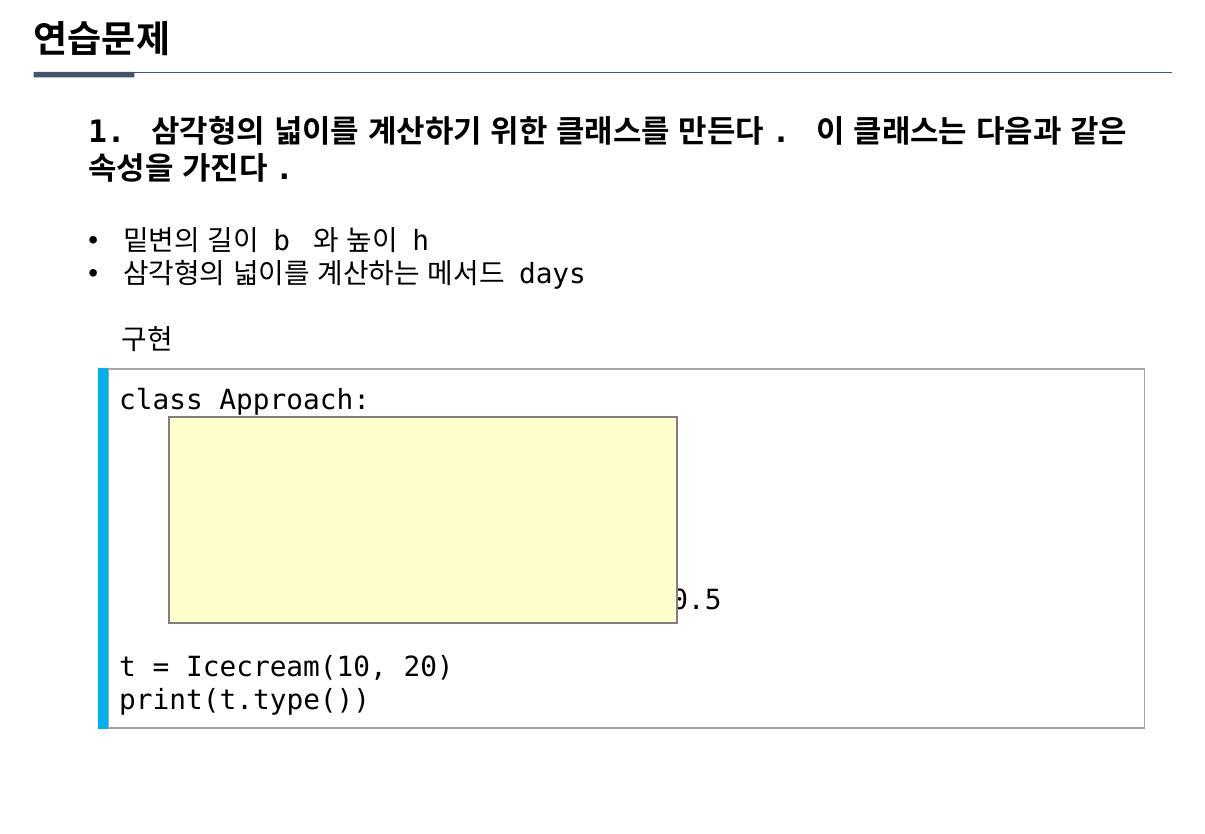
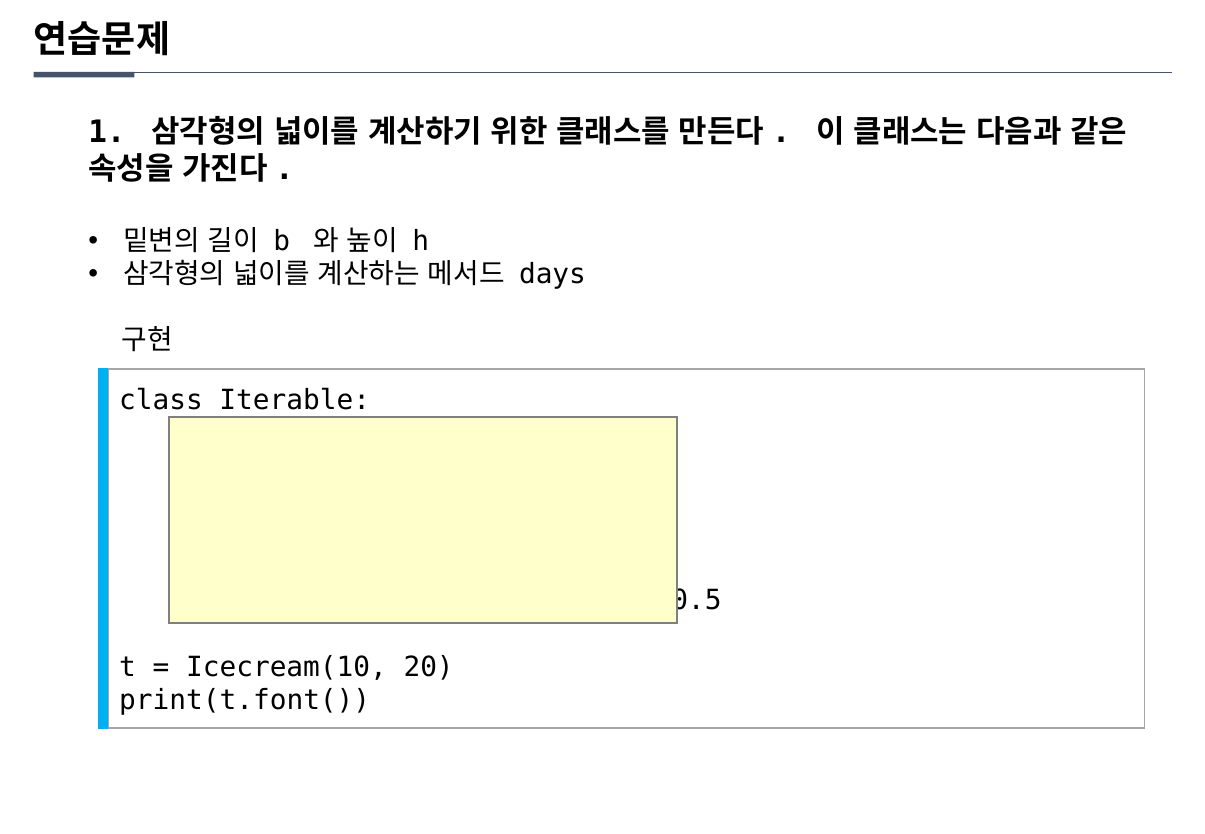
Approach: Approach -> Iterable (295, 400)
print(t.type(: print(t.type( -> print(t.font( (245, 701)
